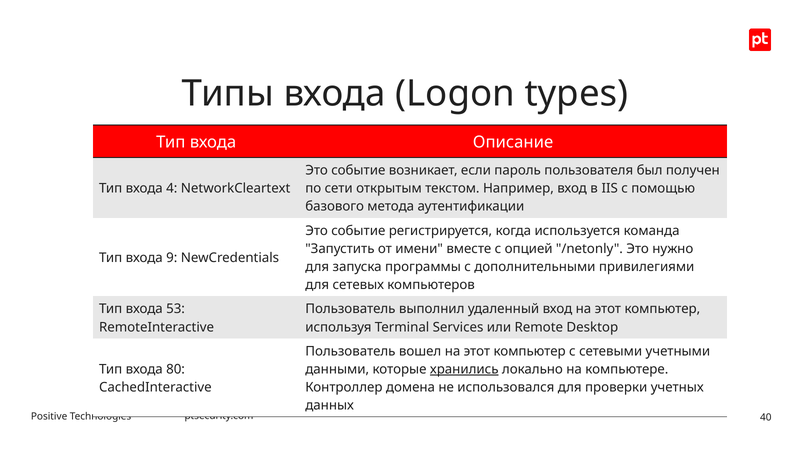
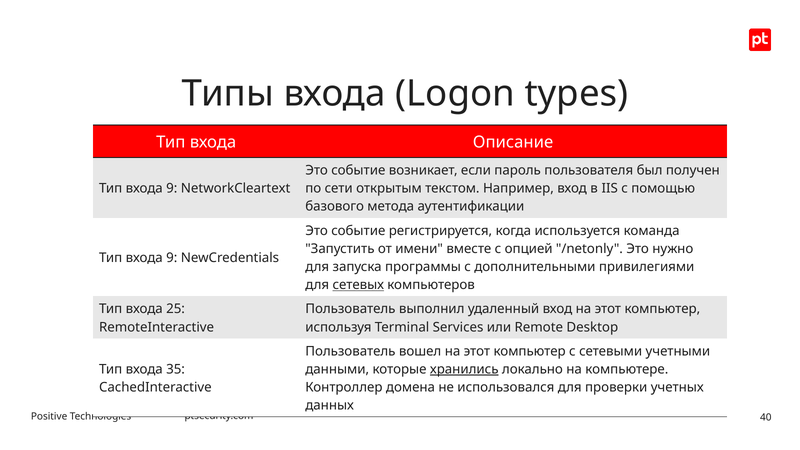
4: 4 -> 9 (172, 188)
сетевых underline: none -> present (358, 285)
53: 53 -> 25 (176, 309)
80: 80 -> 35 (176, 369)
